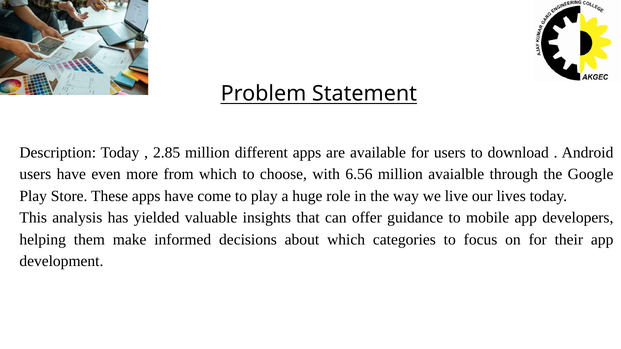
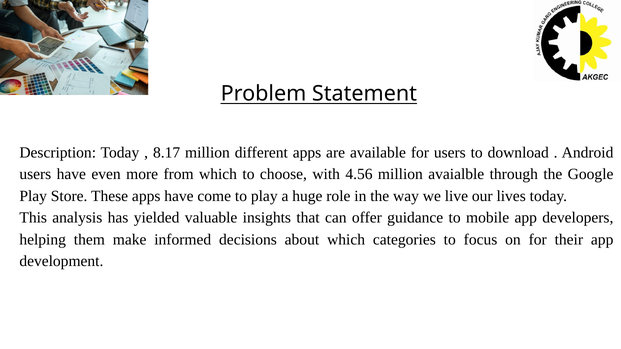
2.85: 2.85 -> 8.17 (167, 153)
6.56: 6.56 -> 4.56 (359, 175)
